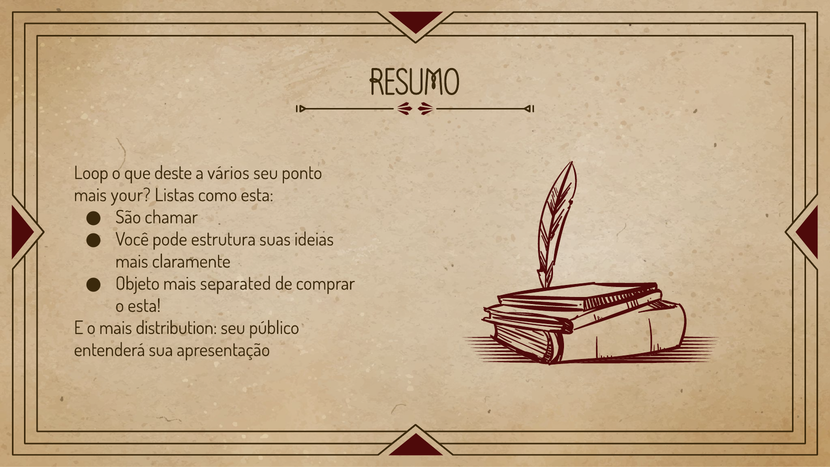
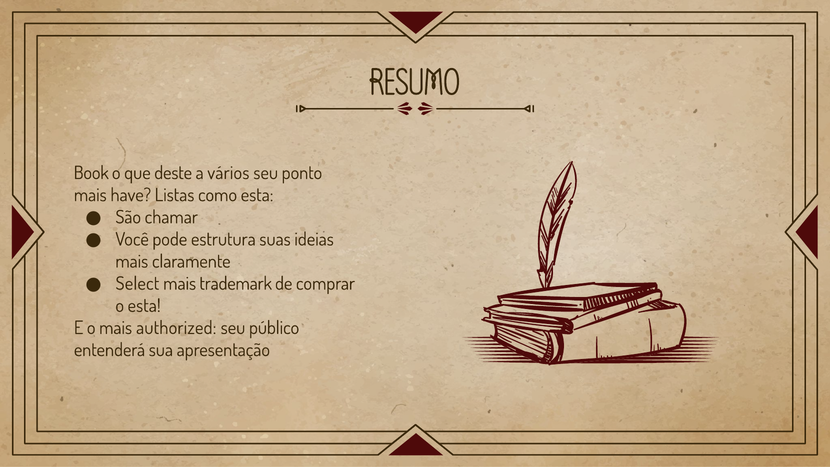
Loop: Loop -> Book (91, 173)
your: your -> have (131, 195)
Objeto: Objeto -> Select (137, 284)
separated: separated -> trademark (236, 284)
distribution: distribution -> authorized (176, 328)
